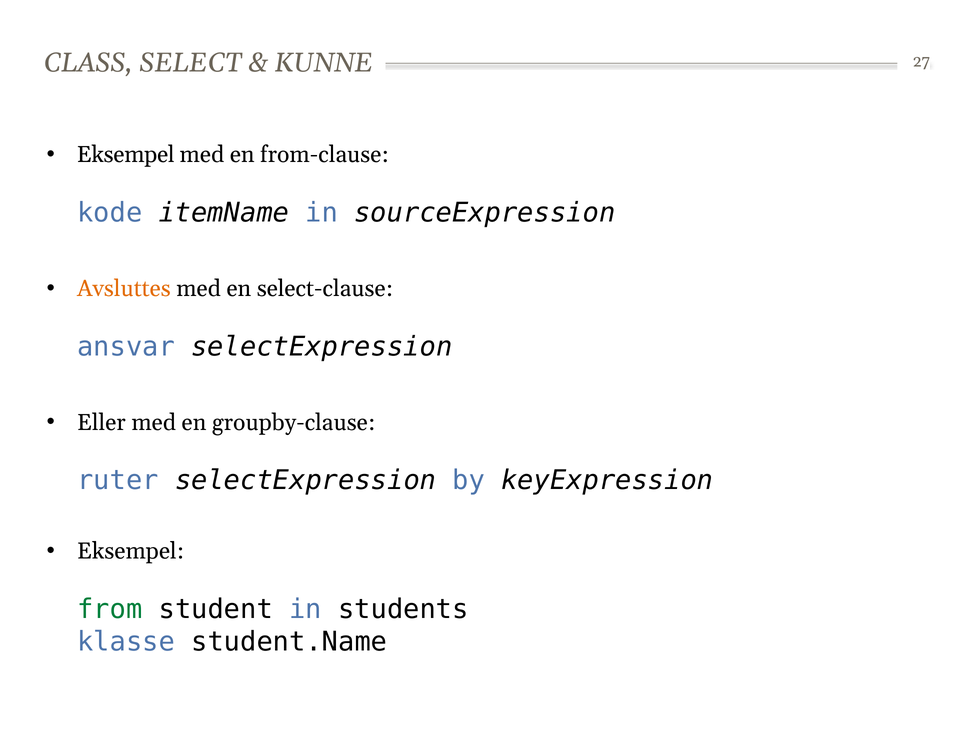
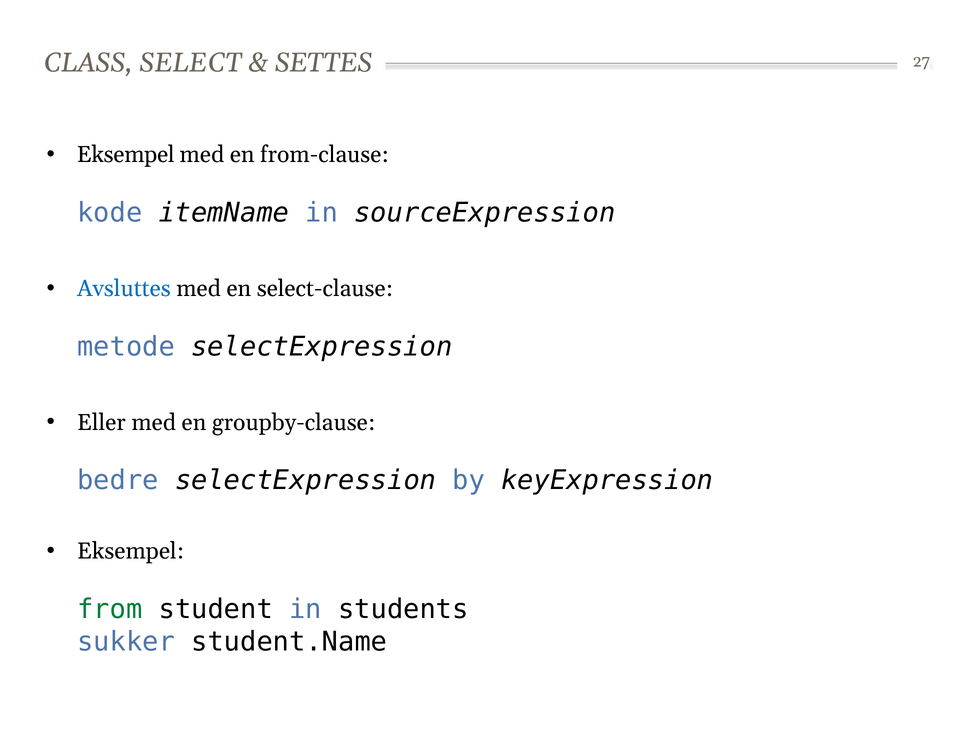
KUNNE: KUNNE -> SETTES (324, 63)
Avsluttes colour: orange -> blue (124, 288)
ansvar: ansvar -> metode (126, 346)
ruter: ruter -> bedre (118, 480)
klasse: klasse -> sukker (126, 641)
